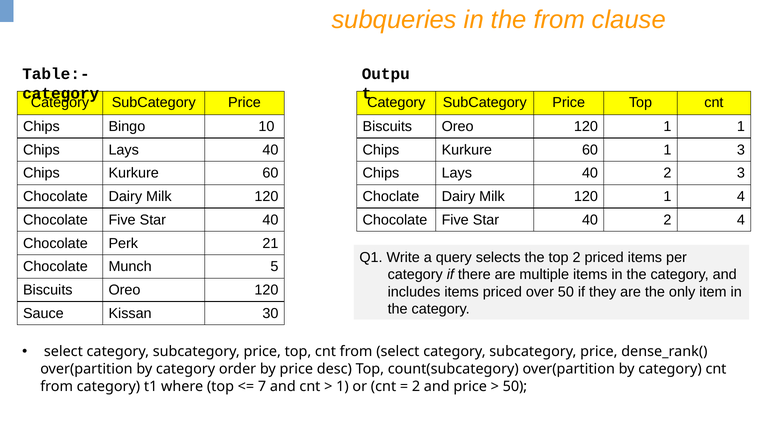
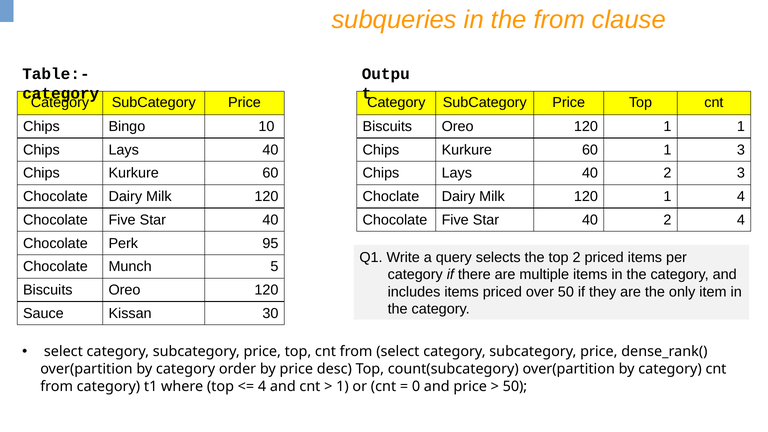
21: 21 -> 95 (270, 243)
7: 7 -> 4 (262, 386)
2: 2 -> 0 (416, 386)
